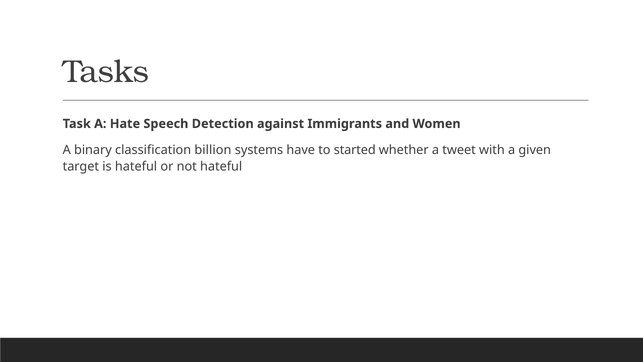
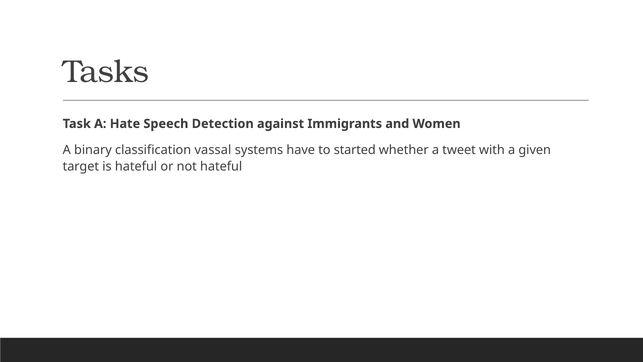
billion: billion -> vassal (213, 150)
